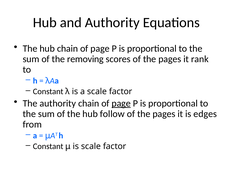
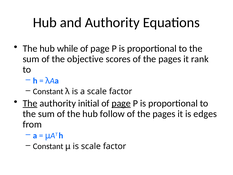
hub chain: chain -> while (68, 48)
removing: removing -> objective (85, 59)
The underline: none -> present (30, 103)
authority chain: chain -> initial (89, 103)
